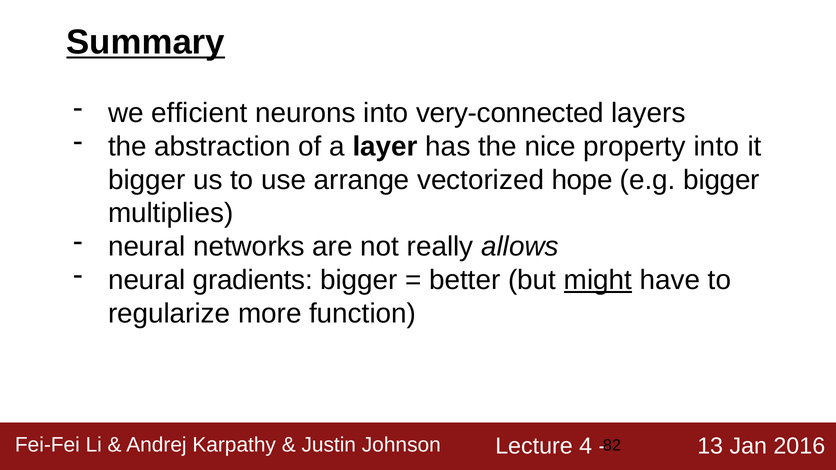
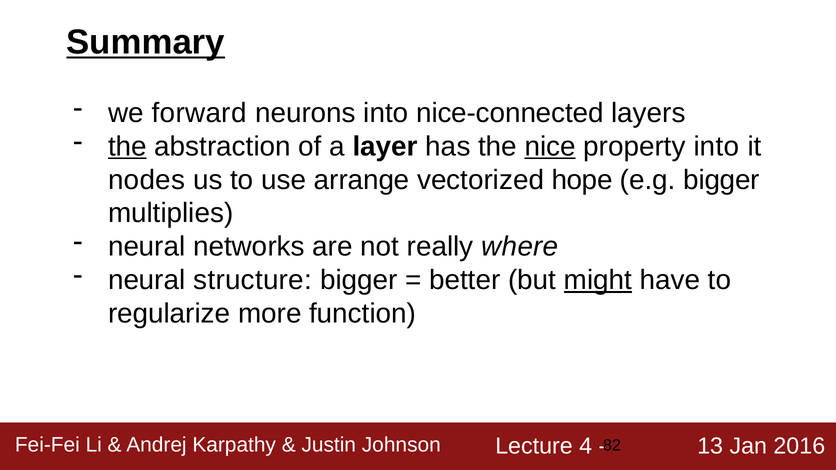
efficient: efficient -> forward (199, 113)
very-connected: very-connected -> nice-connected (510, 113)
the underline: none -> present (127, 146)
nice underline: none -> present (550, 146)
bigger: bigger -> nodes (147, 180)
allows: allows -> where (520, 247)
gradients: gradients -> structure (253, 280)
